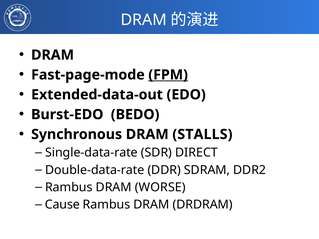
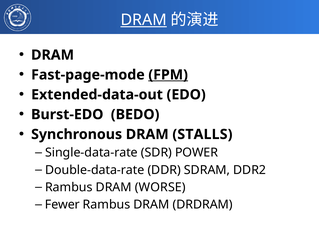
DRAM underline: none -> present (144, 20)
DIRECT: DIRECT -> POWER (197, 153)
Cause: Cause -> Fewer (62, 205)
